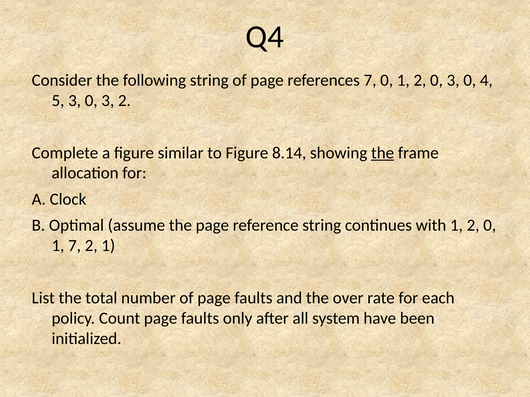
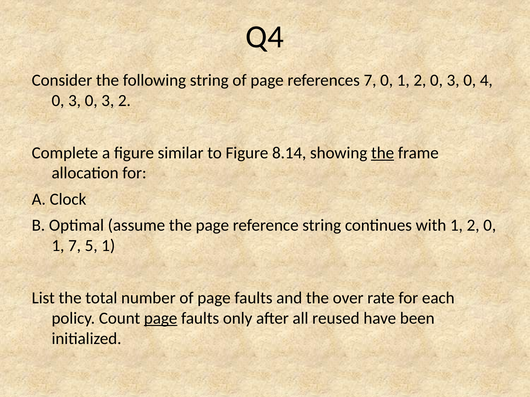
5: 5 -> 0 (58, 101)
7 2: 2 -> 5 (91, 246)
page underline: none -> present (161, 319)
system: system -> reused (336, 319)
